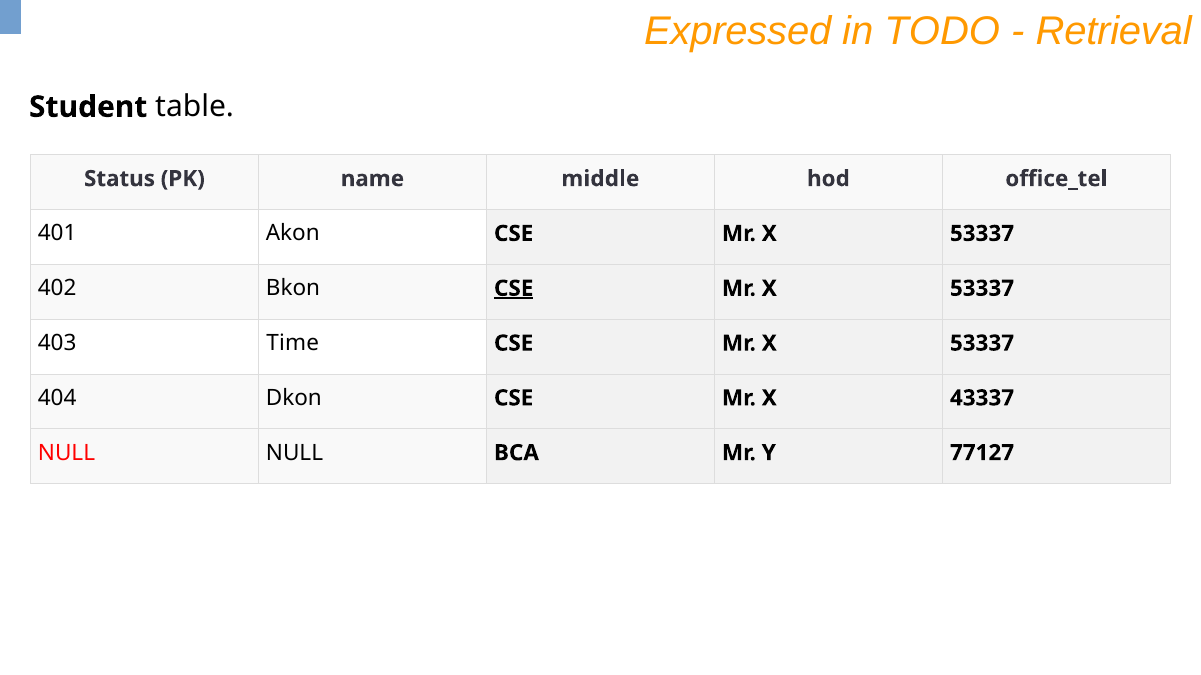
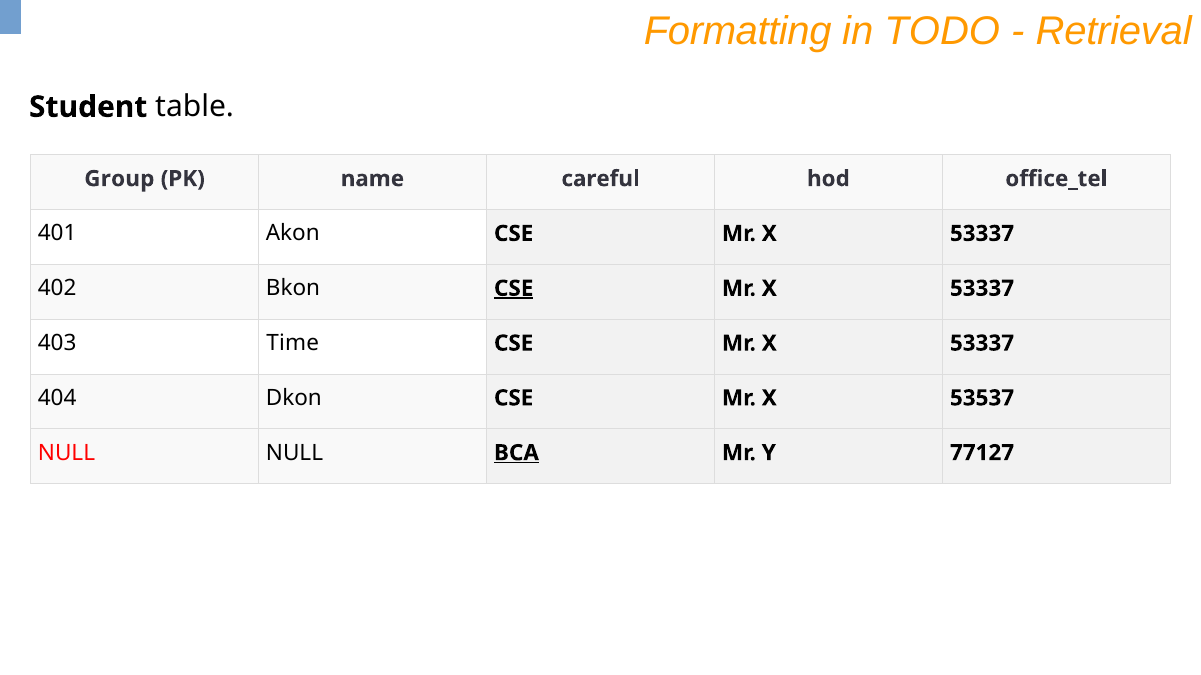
Expressed: Expressed -> Formatting (738, 31)
Status: Status -> Group (119, 179)
middle: middle -> careful (600, 179)
43337: 43337 -> 53537 (982, 398)
BCA underline: none -> present (516, 453)
